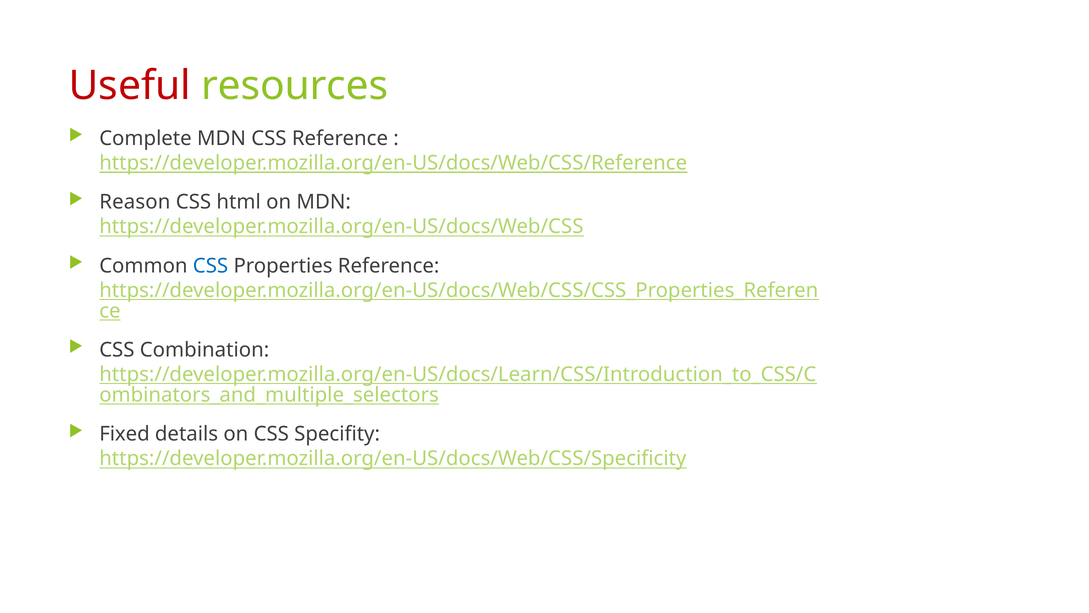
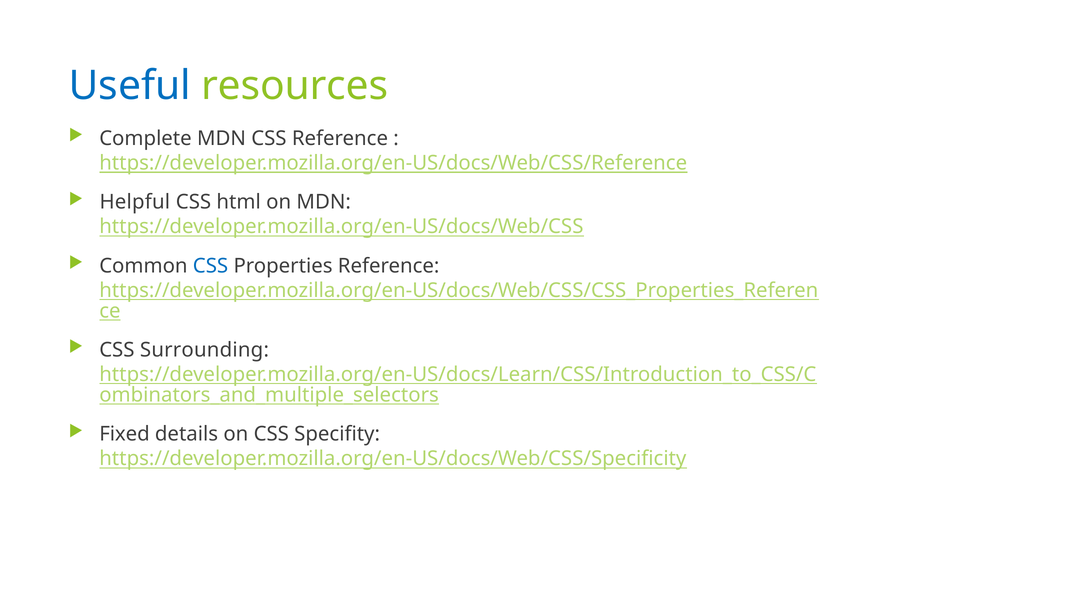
Useful colour: red -> blue (130, 86)
Reason: Reason -> Helpful (135, 202)
Combination: Combination -> Surrounding (204, 350)
